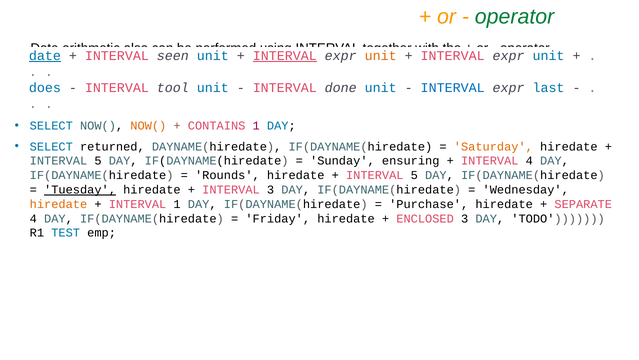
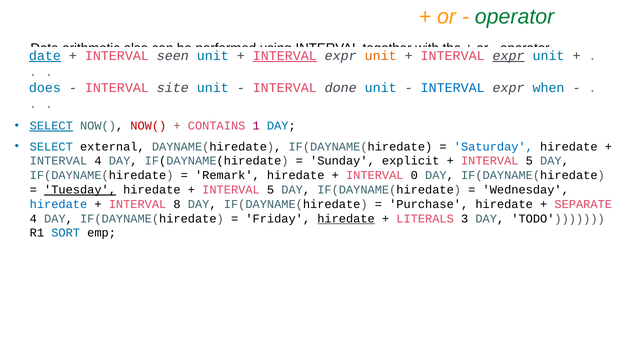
expr underline: none -> present (509, 56)
tool: tool -> site (173, 88)
last: last -> when (549, 88)
SELECT underline: none -> present (51, 126)
NOW( colour: orange -> red (148, 126)
returned: returned -> external (112, 146)
Saturday colour: orange -> blue (493, 146)
5: 5 -> 4 (98, 161)
ensuring: ensuring -> explicit (411, 161)
4: 4 -> 5 (529, 161)
Rounds: Rounds -> Remark (227, 175)
5: 5 -> 0 (414, 175)
3: 3 -> 5 (271, 190)
hiredate colour: orange -> blue (58, 204)
INTERVAL 1: 1 -> 8 (177, 204)
hiredate underline: none -> present (346, 218)
ENCLOSED: ENCLOSED -> LITERALS (425, 218)
TEST: TEST -> SORT (66, 233)
